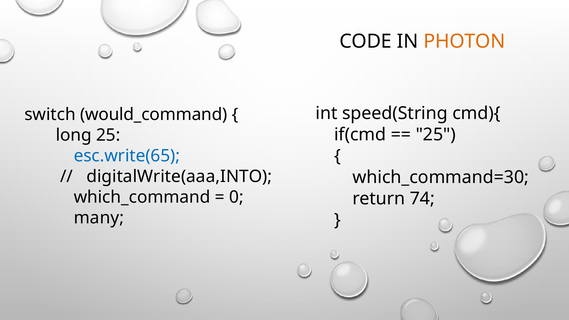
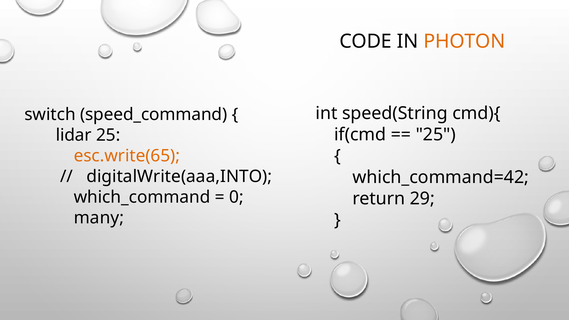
would_command: would_command -> speed_command (154, 115)
long: long -> lidar (74, 135)
esc.write(65 colour: blue -> orange (127, 156)
which_command=30: which_command=30 -> which_command=42 (441, 177)
74: 74 -> 29 (422, 199)
